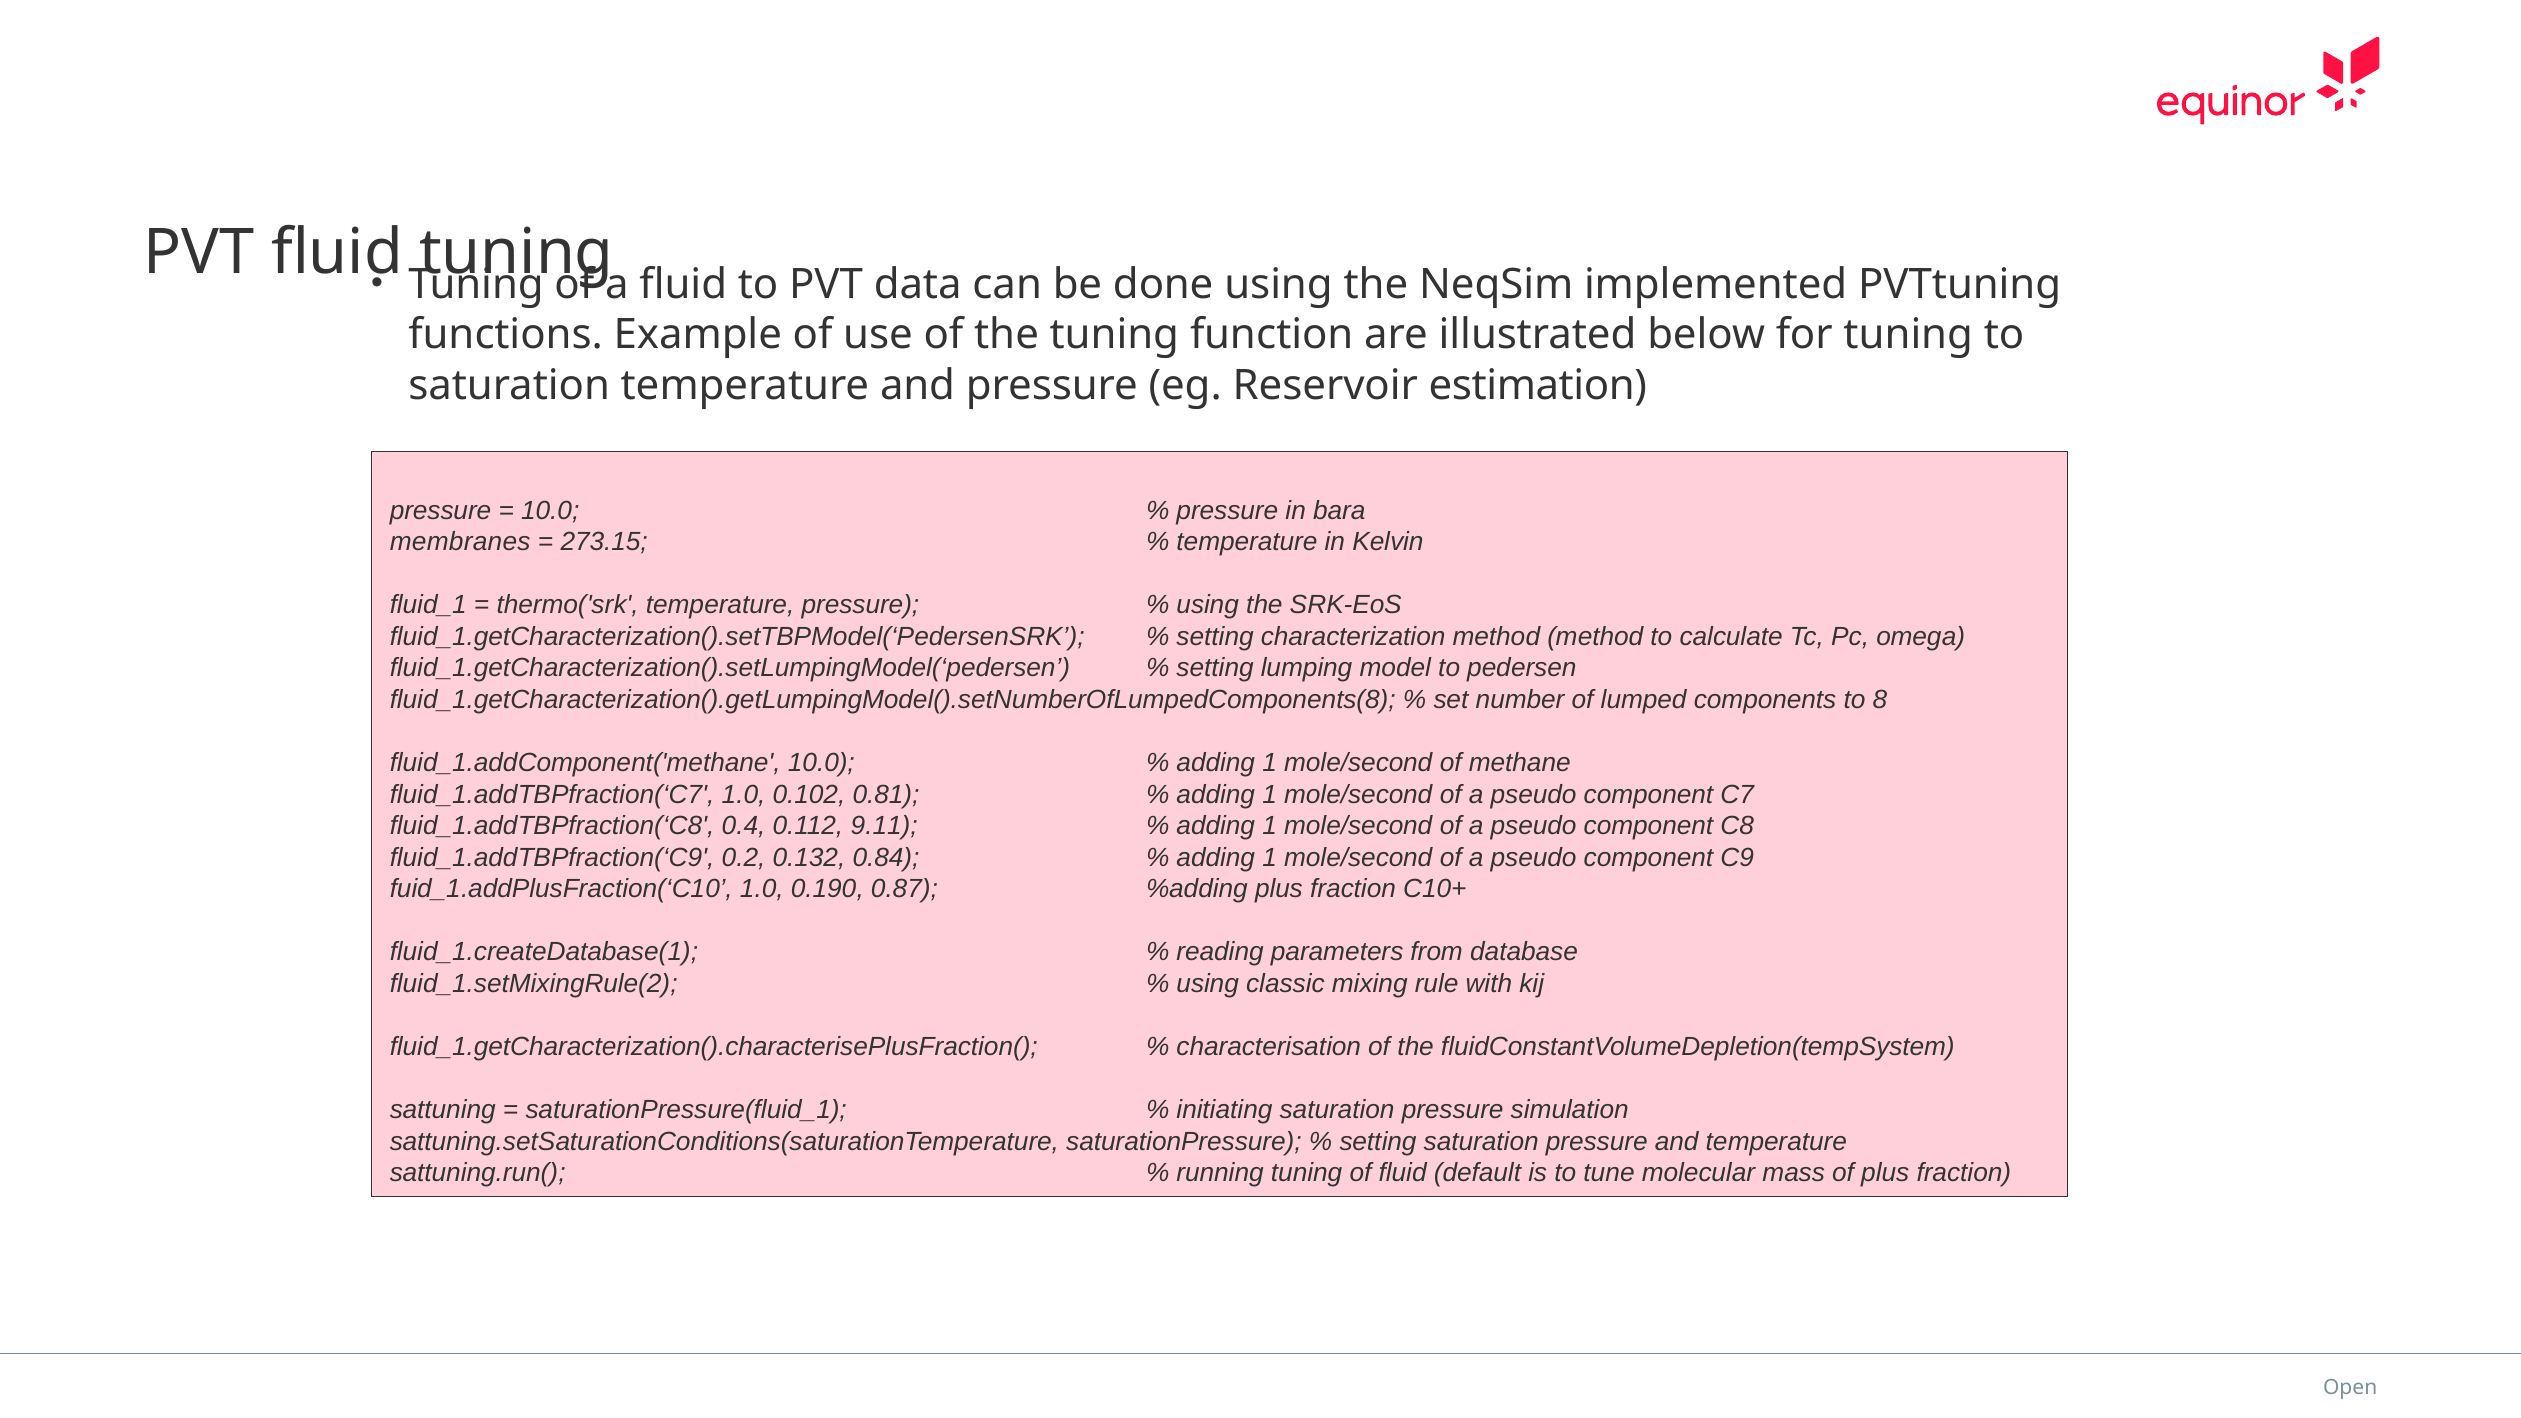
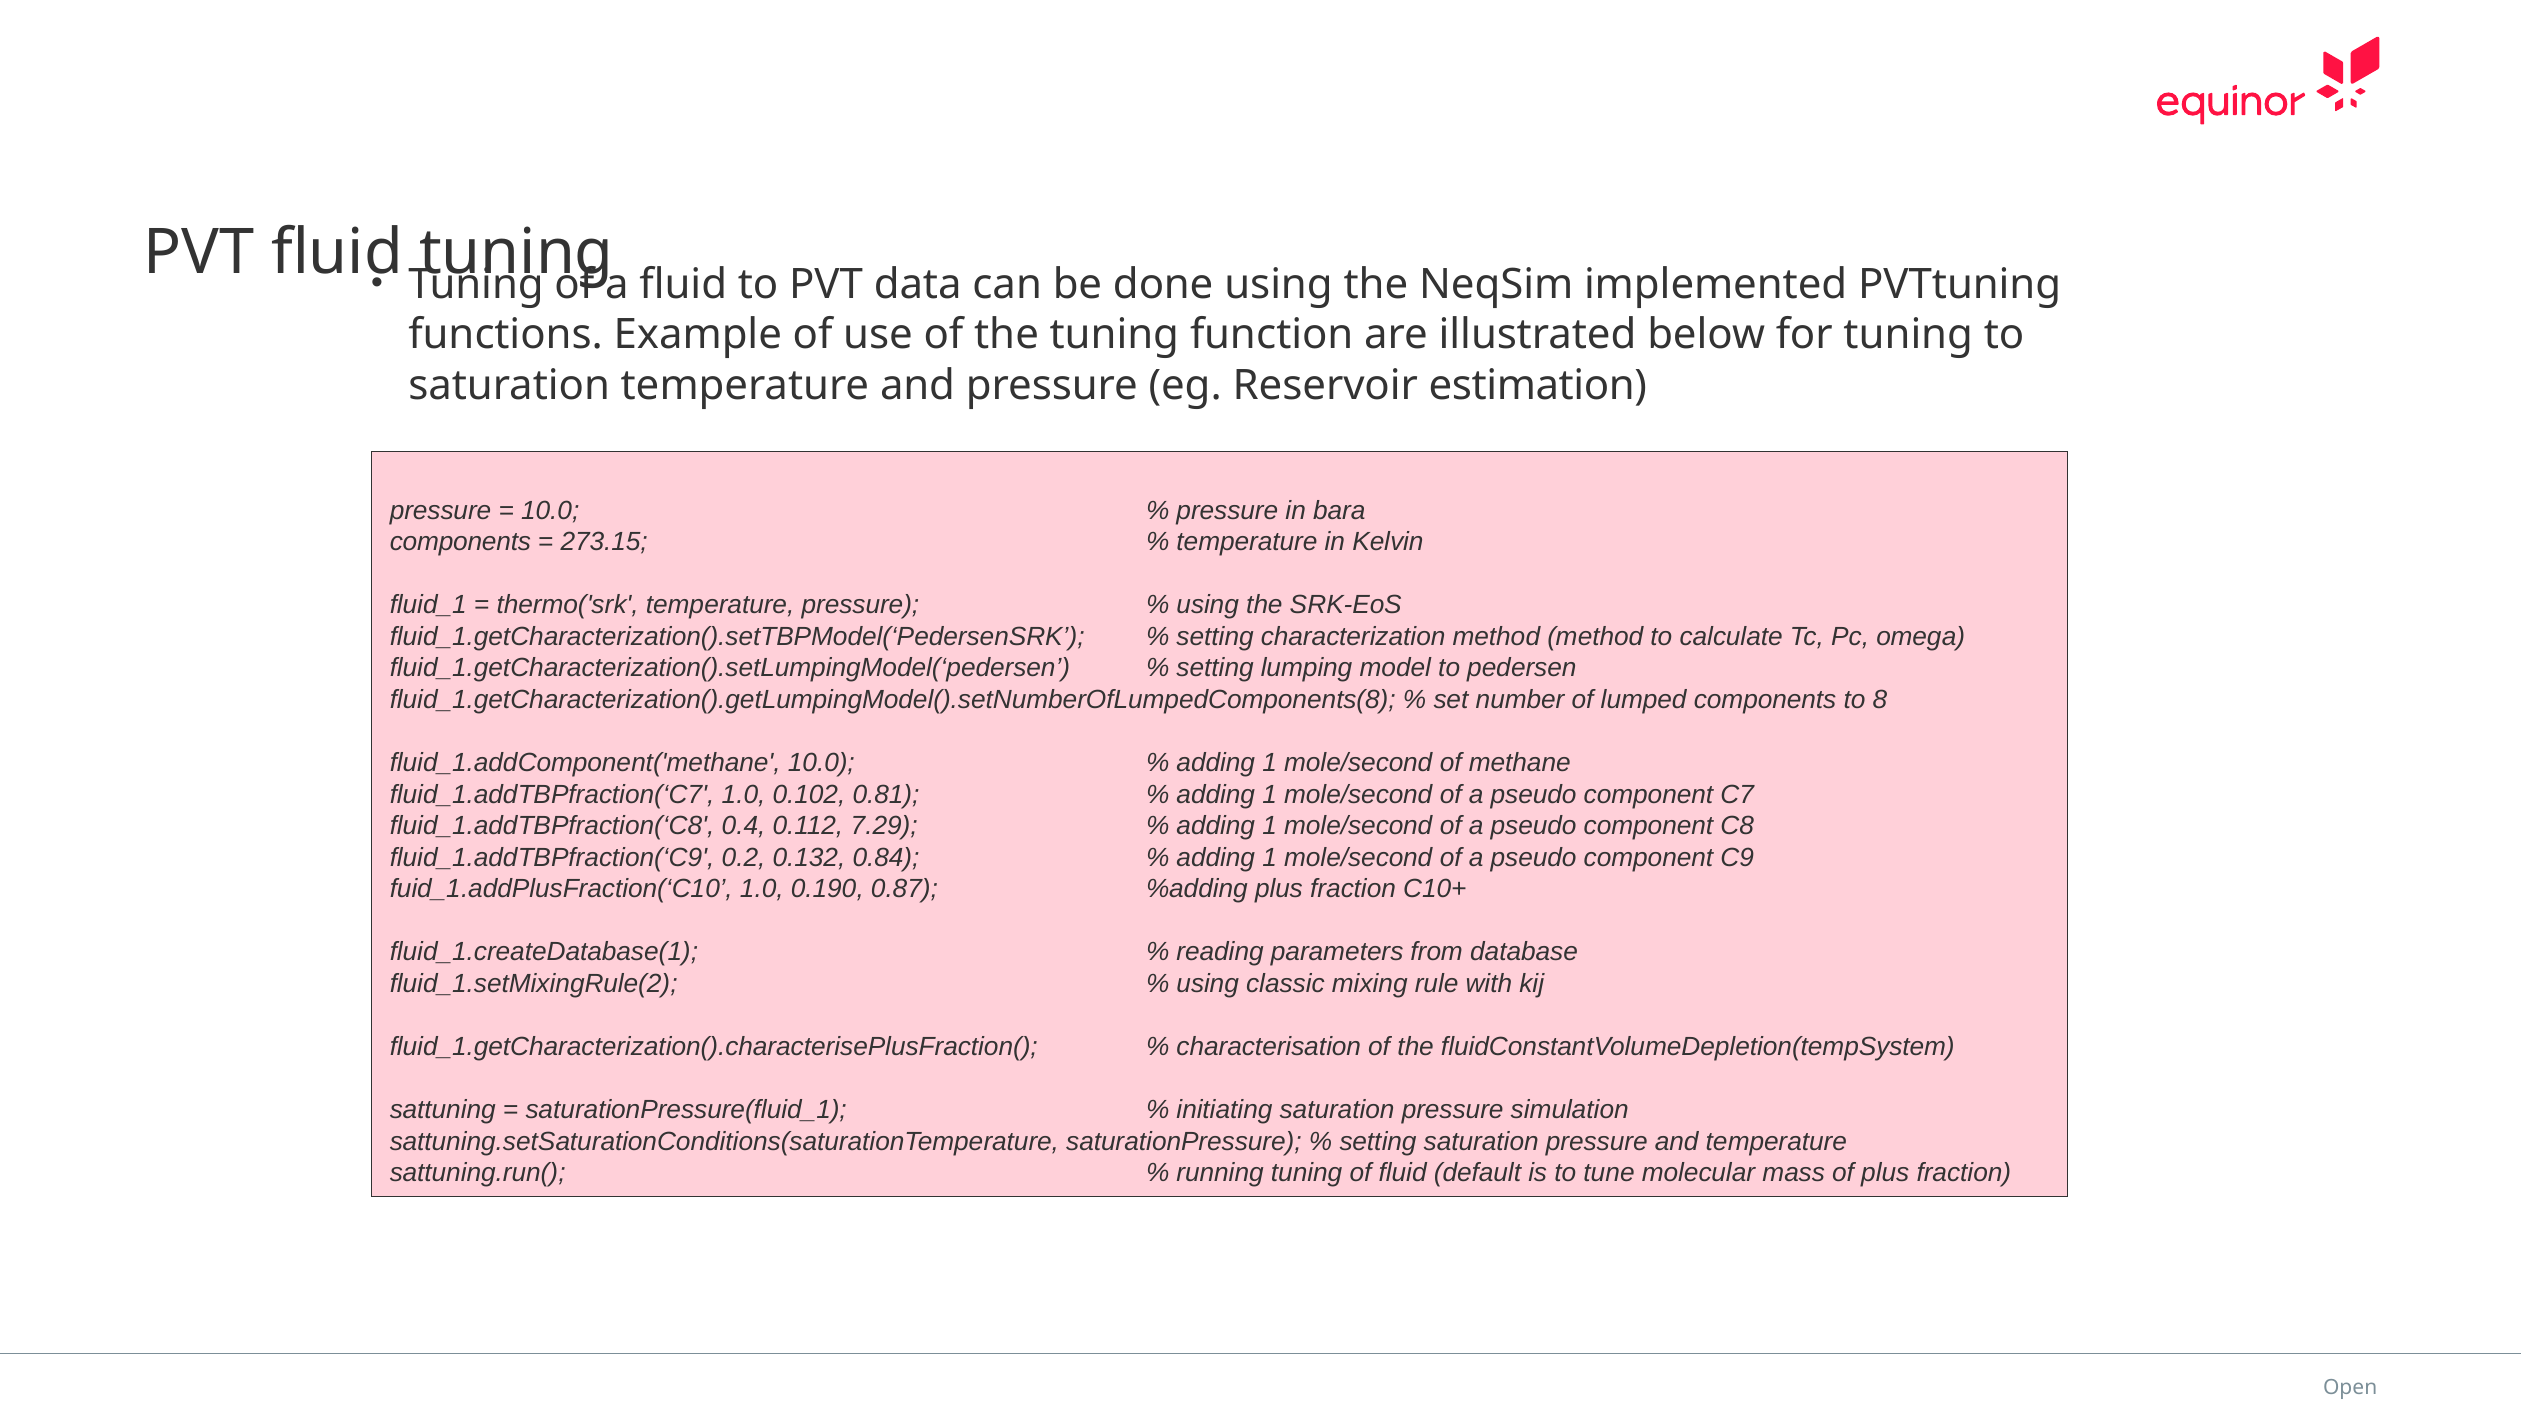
membranes: membranes -> components (460, 542)
9.11: 9.11 -> 7.29 (884, 826)
